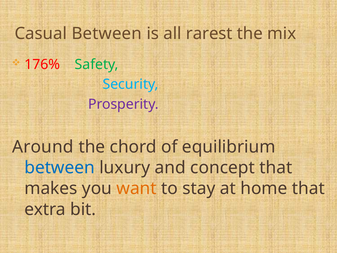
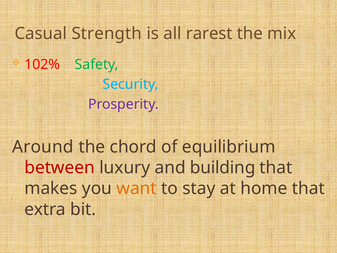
Casual Between: Between -> Strength (107, 33)
176%: 176% -> 102% (42, 64)
between colour: blue -> red (60, 168)
concept: concept -> building (223, 168)
